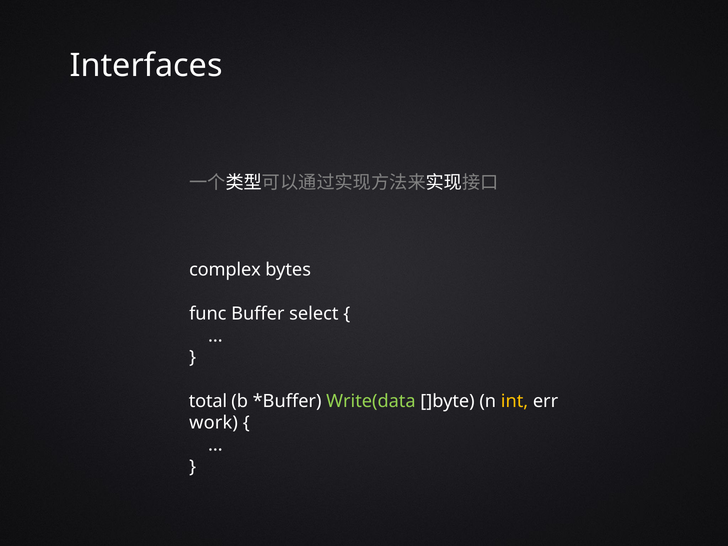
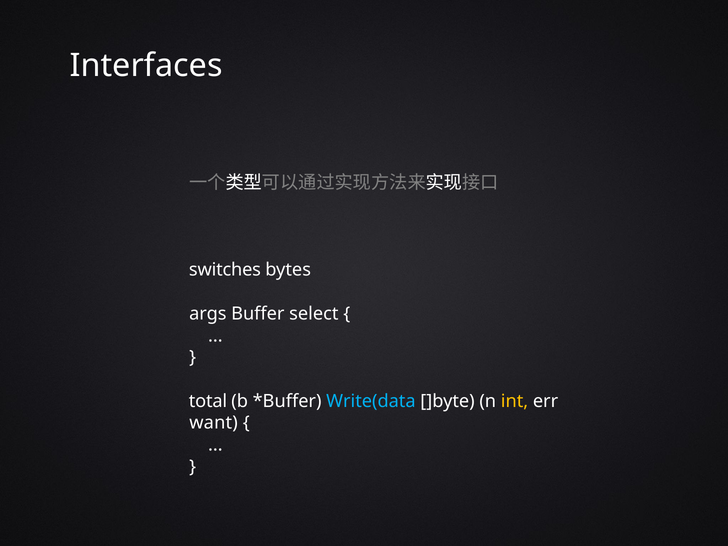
complex: complex -> switches (225, 270)
func: func -> args (208, 314)
Write(data colour: light green -> light blue (371, 401)
work: work -> want (214, 423)
